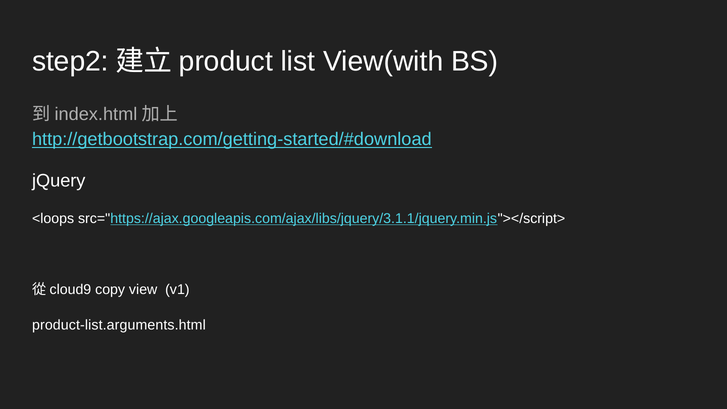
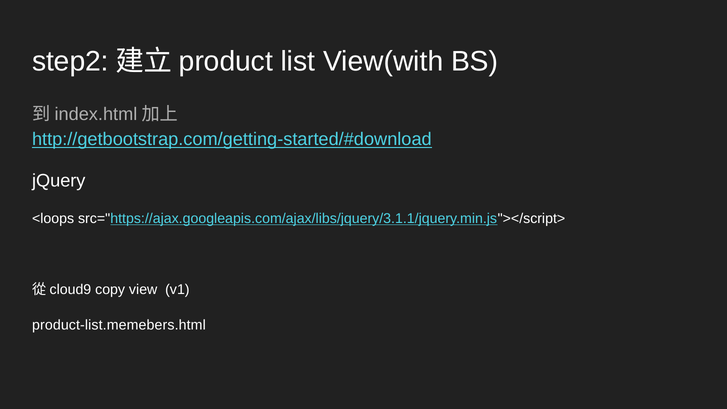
product-list.arguments.html: product-list.arguments.html -> product-list.memebers.html (119, 325)
